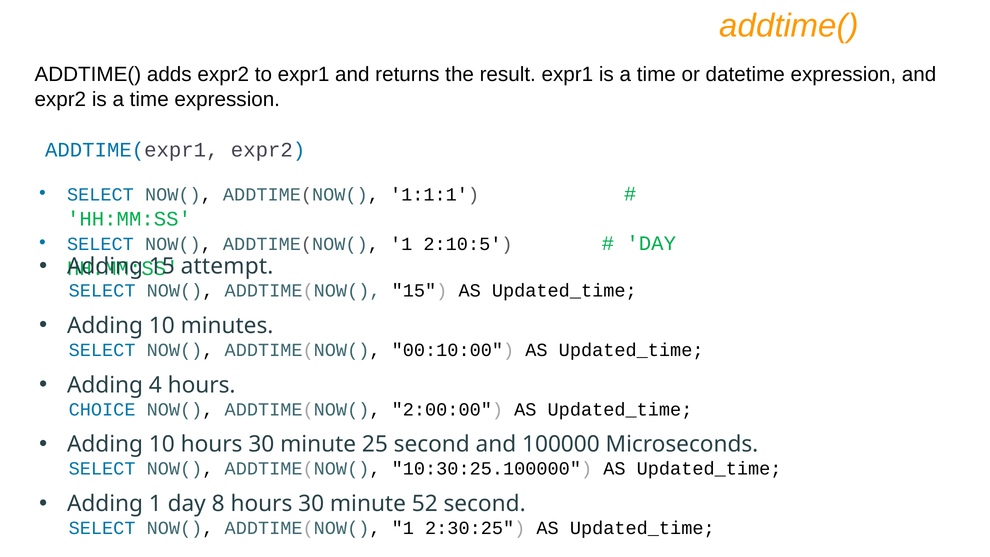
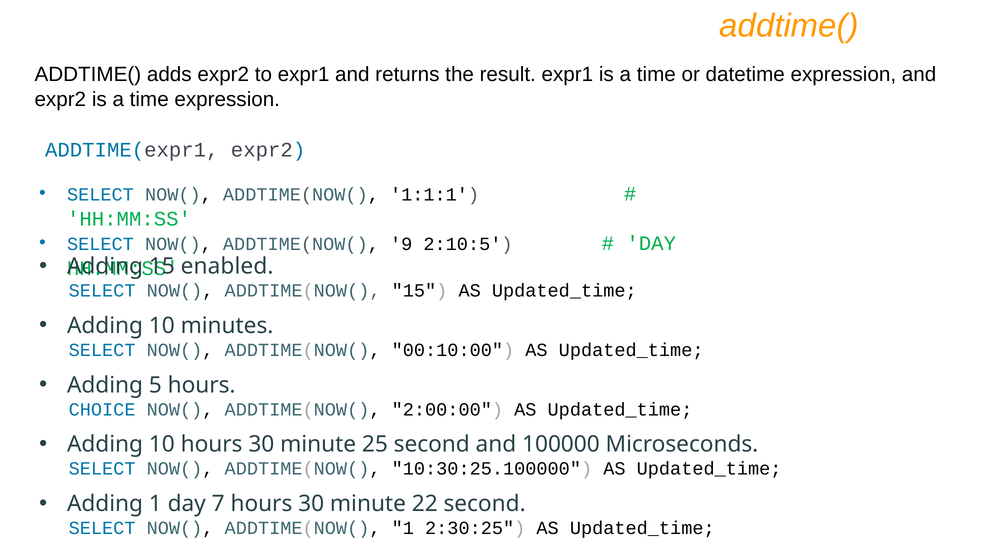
1: 1 -> 9 (401, 244)
attempt: attempt -> enabled (227, 266)
4: 4 -> 5 (155, 385)
8: 8 -> 7 (218, 504)
52: 52 -> 22 (425, 504)
